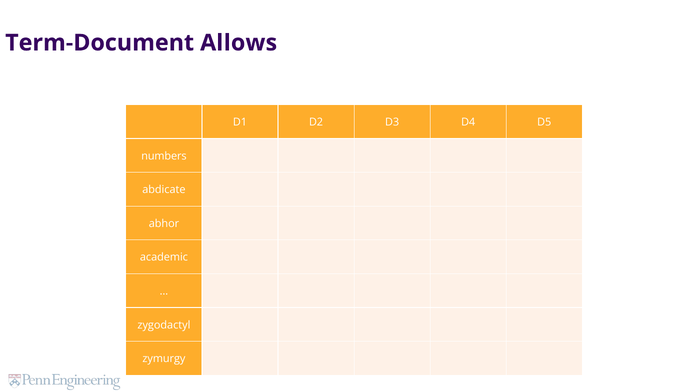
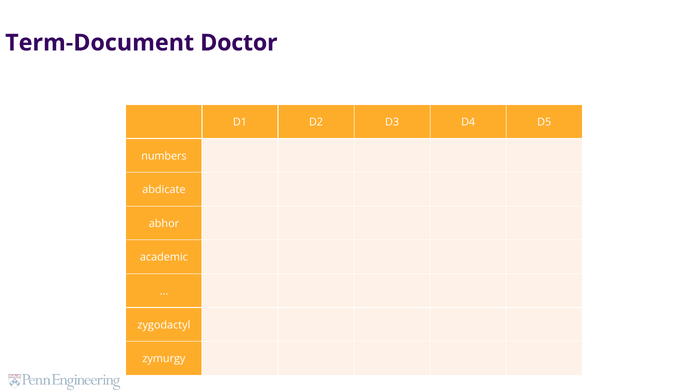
Allows: Allows -> Doctor (239, 43)
